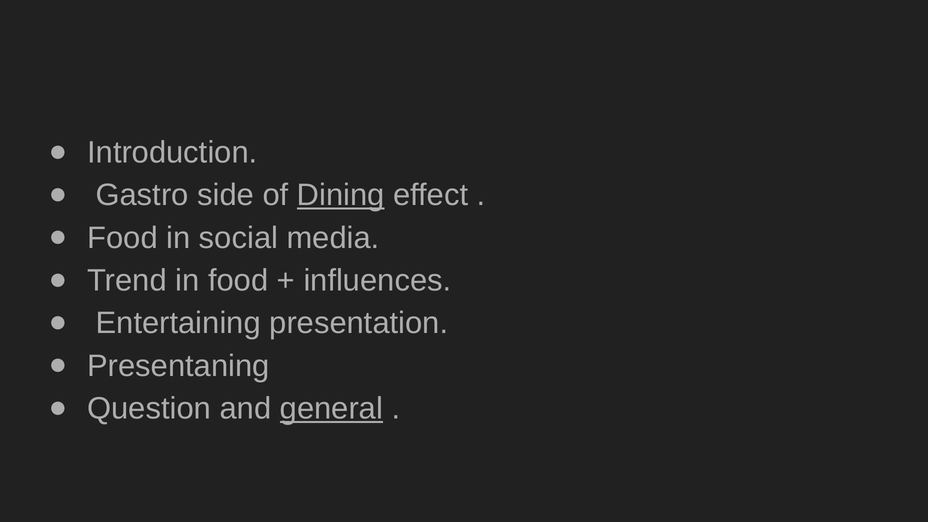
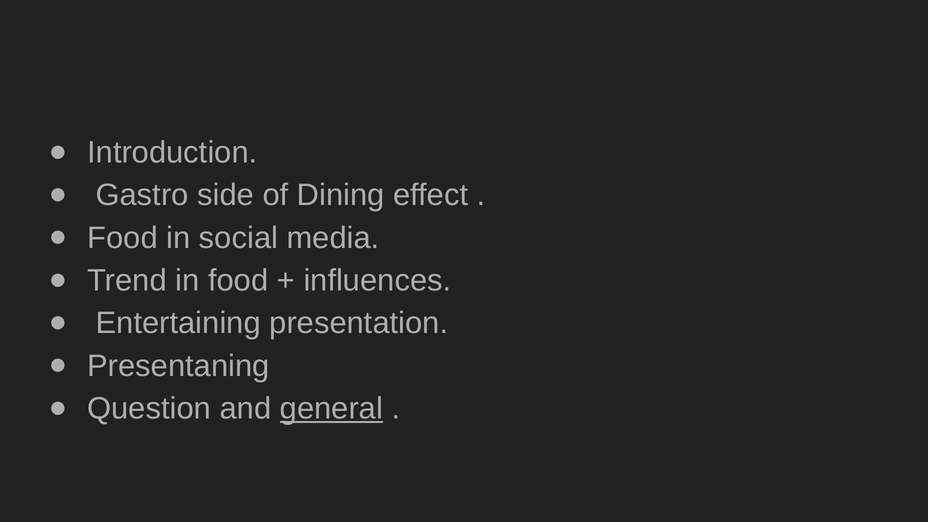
Dining underline: present -> none (341, 195)
